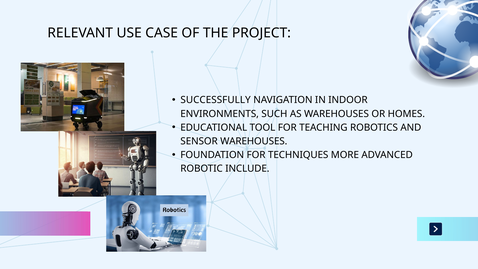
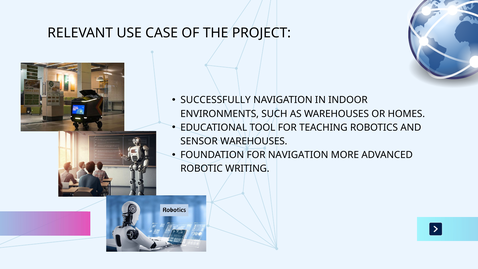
FOR TECHNIQUES: TECHNIQUES -> NAVIGATION (298, 155)
INCLUDE: INCLUDE -> WRITING (247, 169)
